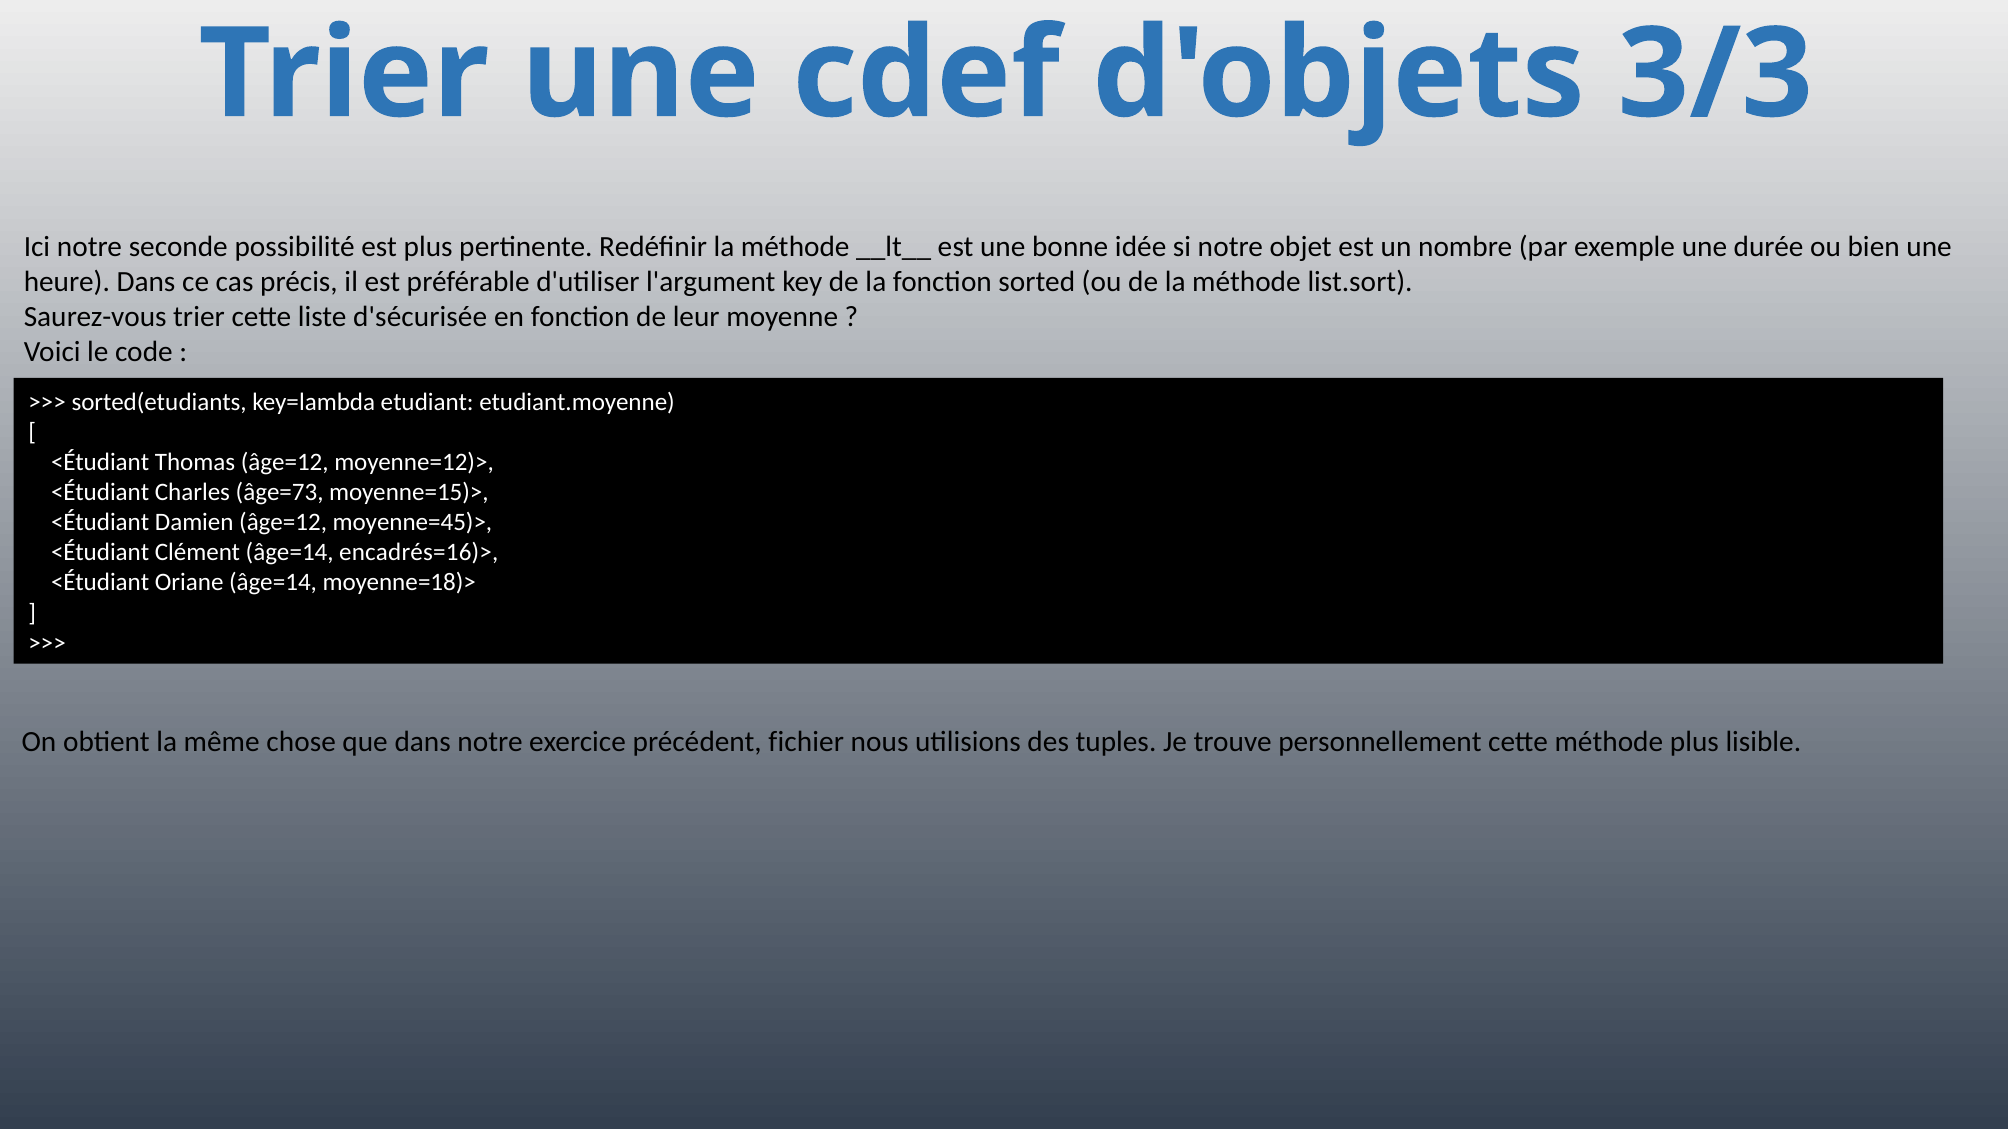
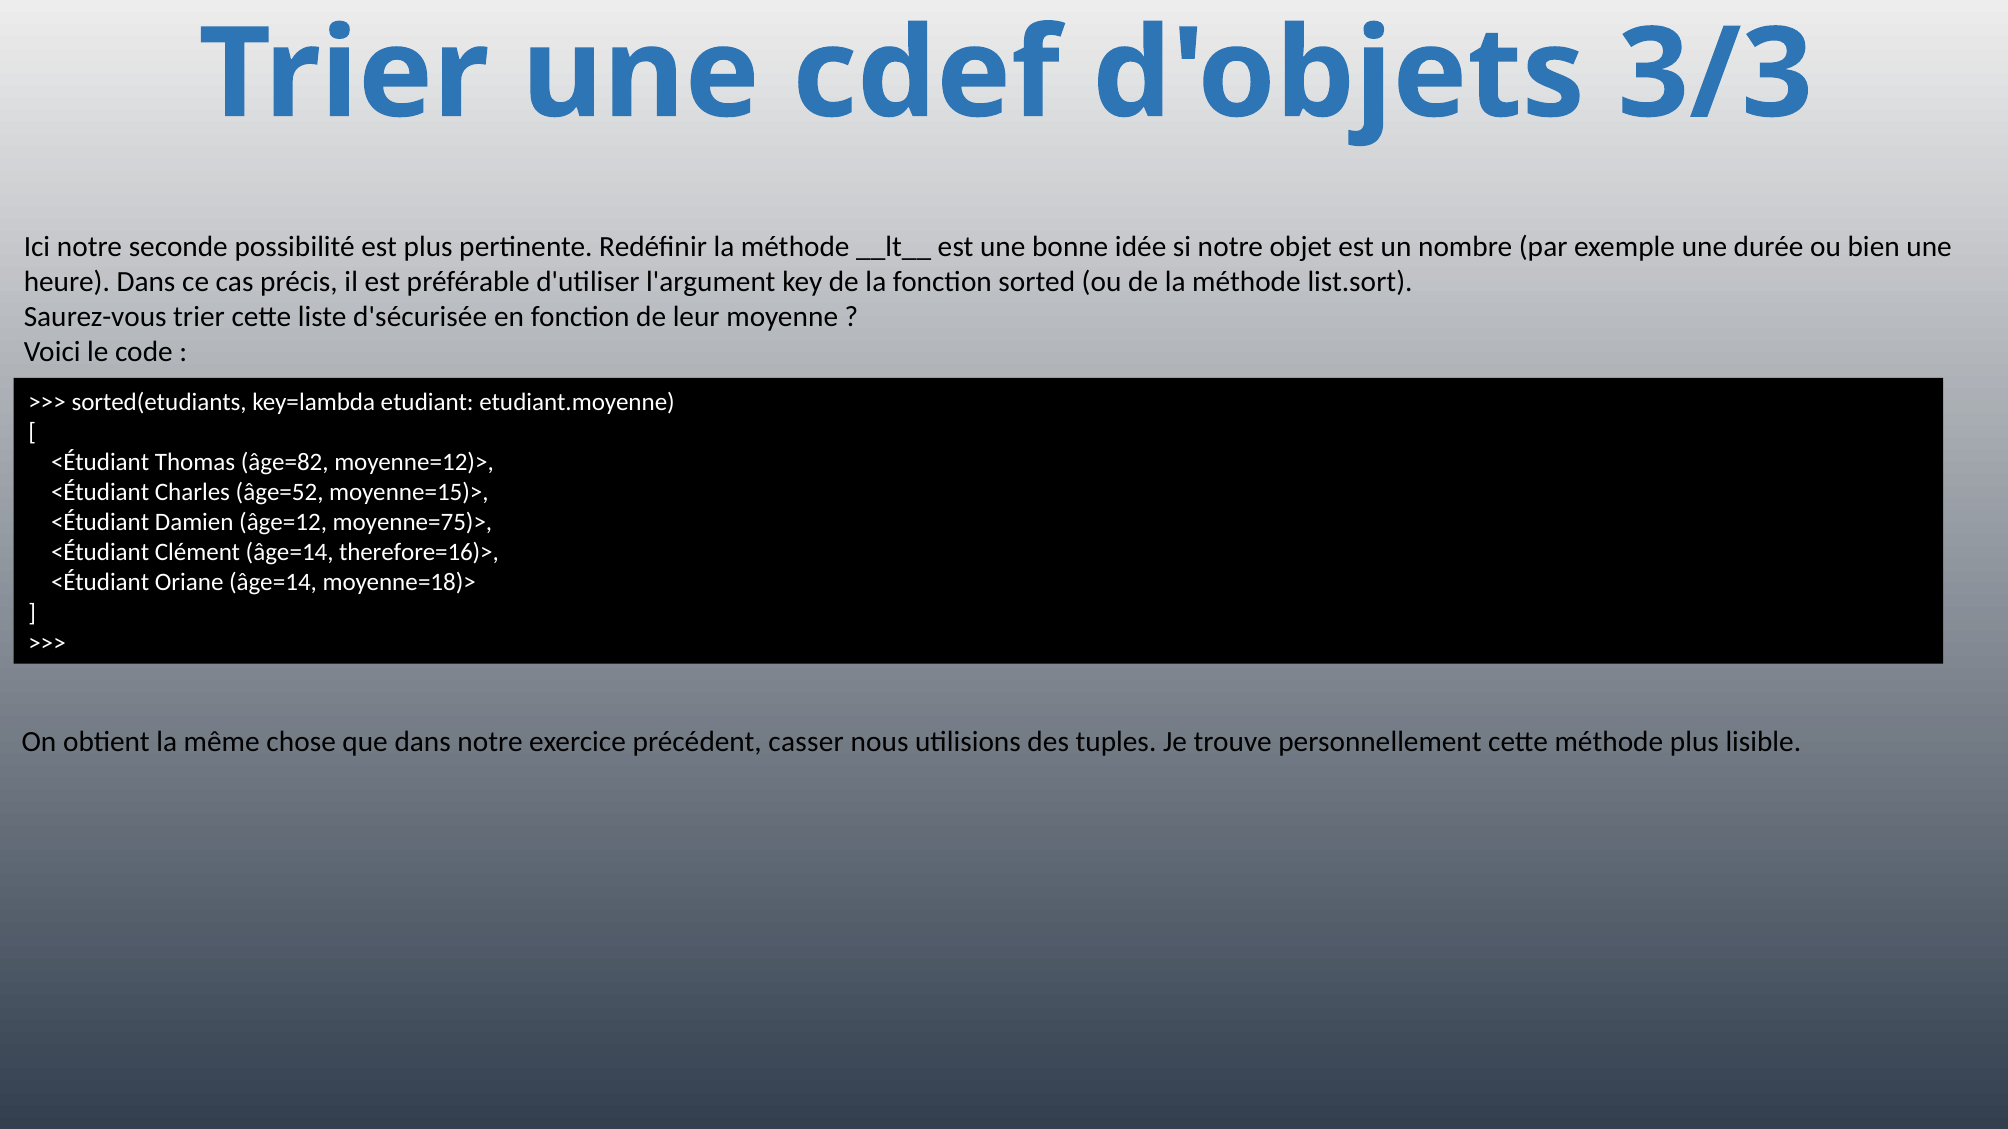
Thomas âge=12: âge=12 -> âge=82 (285, 462)
âge=73: âge=73 -> âge=52 (280, 493)
moyenne=45)>: moyenne=45)> -> moyenne=75)> (412, 523)
encadrés=16)>: encadrés=16)> -> therefore=16)> (419, 553)
fichier: fichier -> casser (806, 742)
